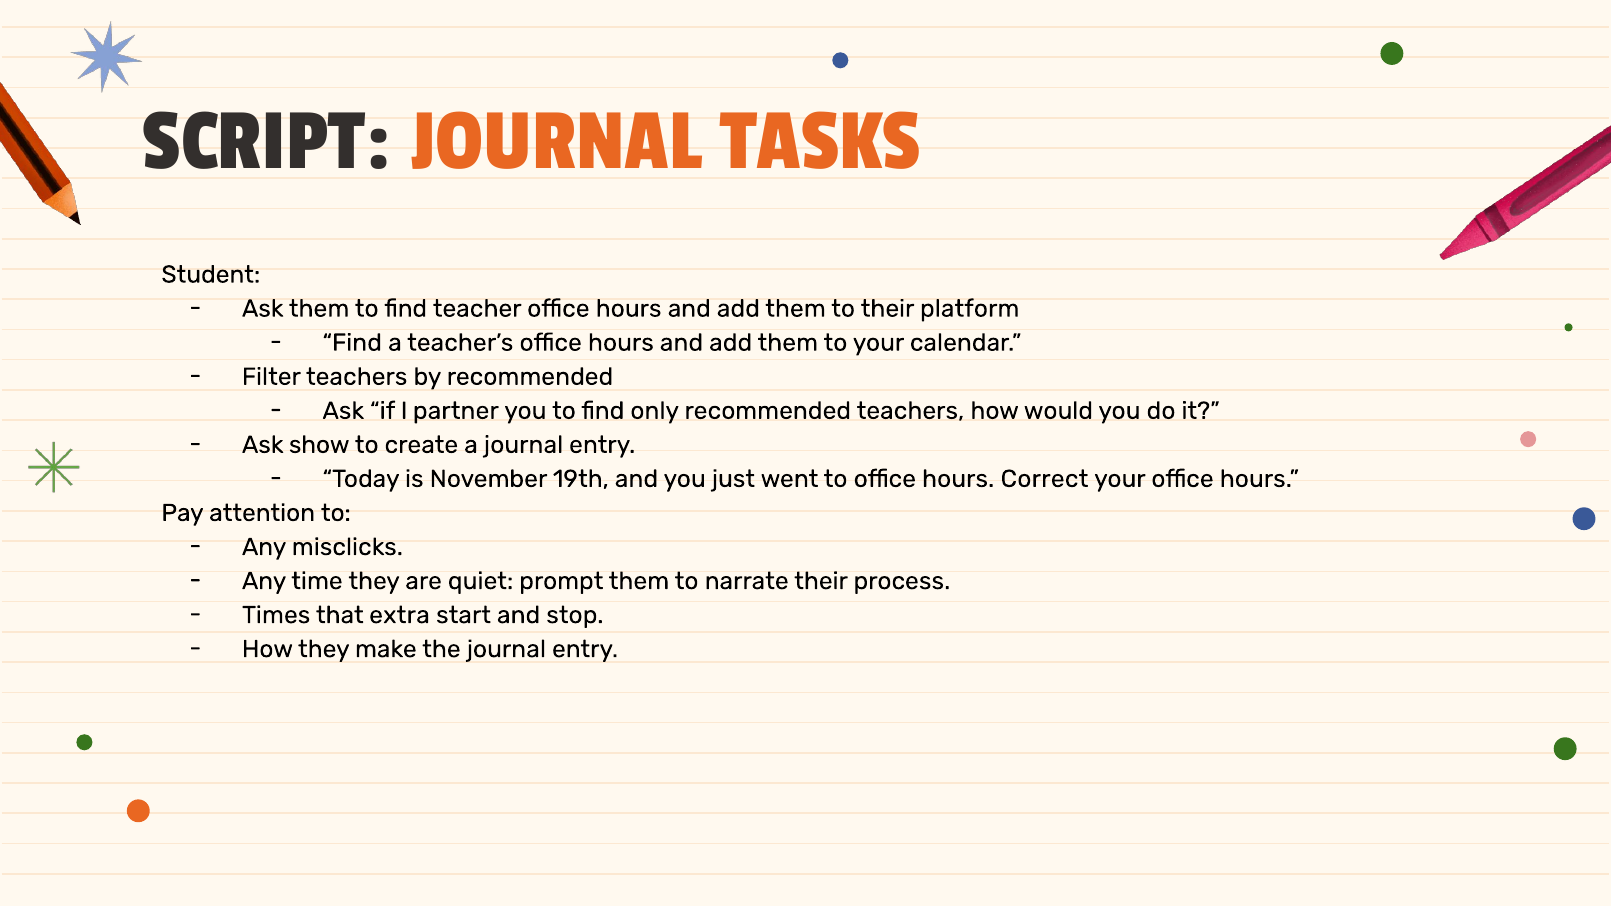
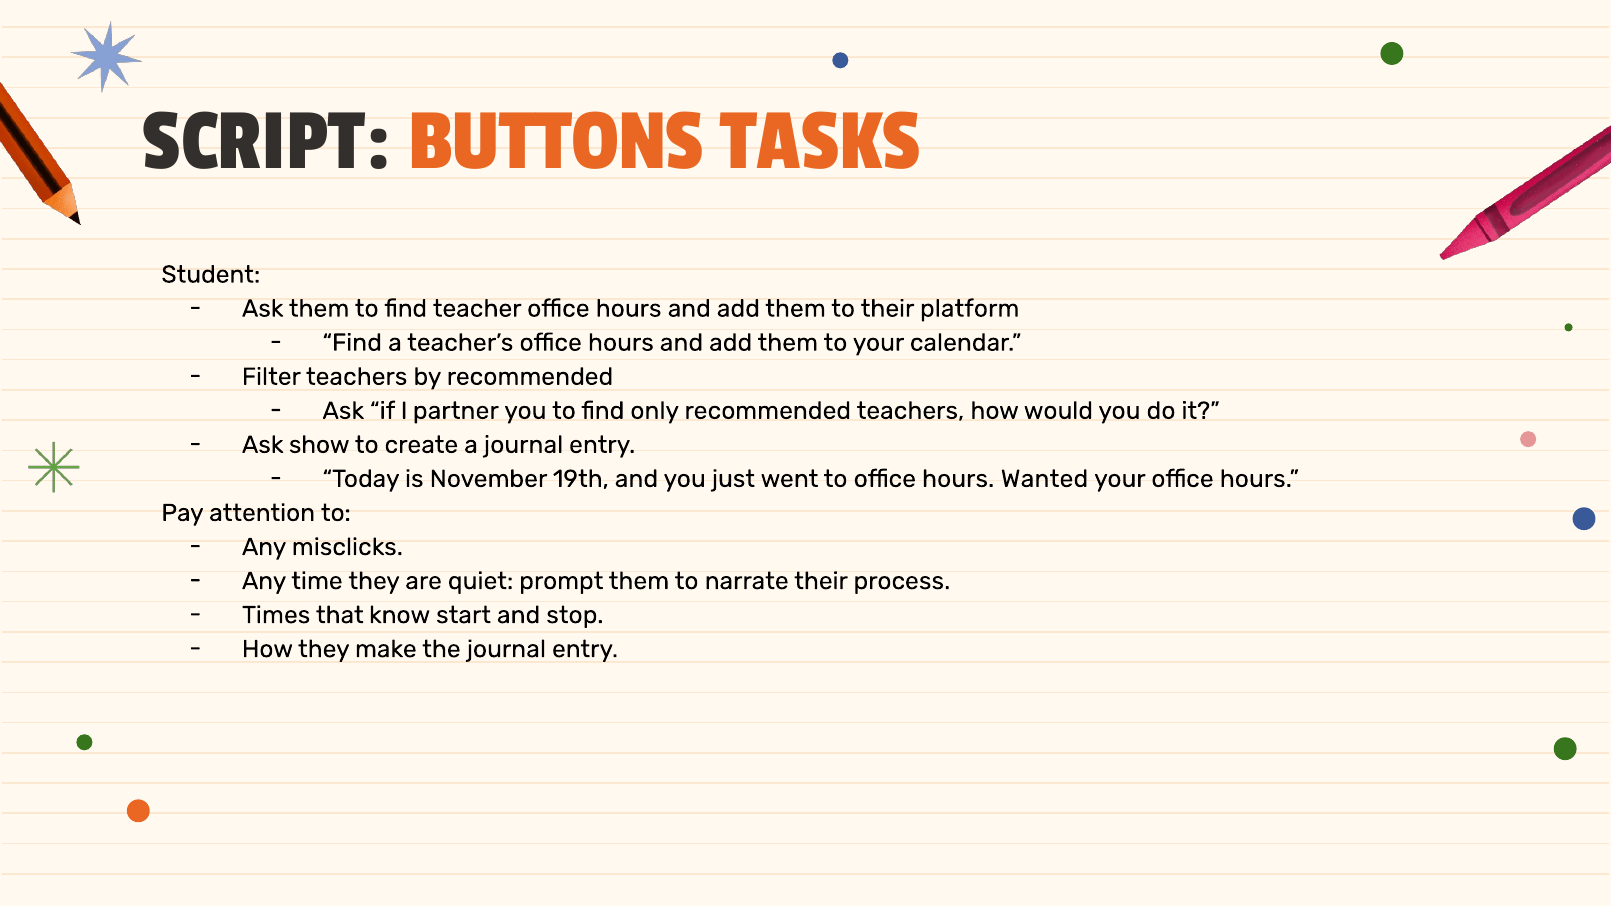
SCRIPT JOURNAL: JOURNAL -> BUTTONS (556, 139)
Correct: Correct -> Wanted (1044, 479)
extra: extra -> know (400, 615)
